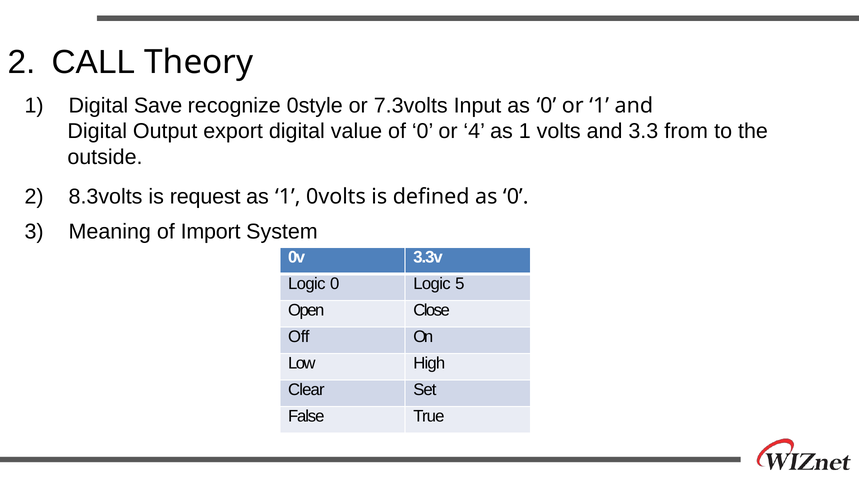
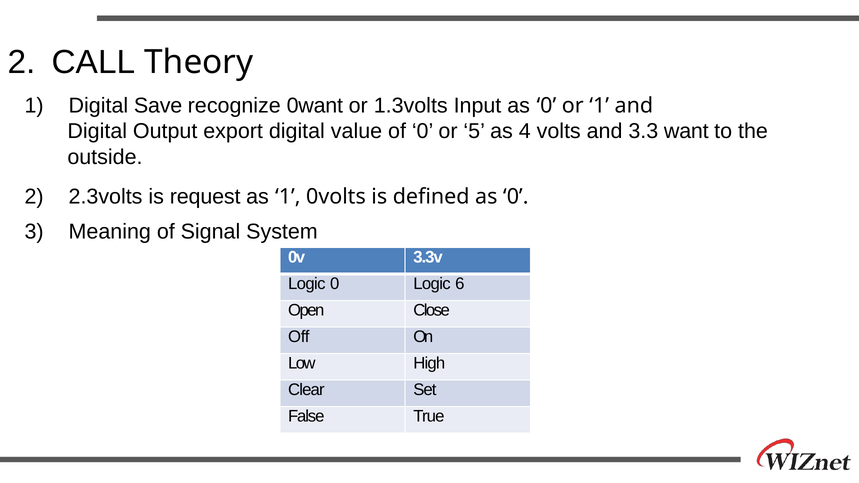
0style: 0style -> 0want (315, 106)
7.3volts: 7.3volts -> 1.3volts (411, 106)
4: 4 -> 5 (474, 131)
1: 1 -> 4 (525, 131)
from: from -> want (686, 131)
8.3volts: 8.3volts -> 2.3volts (106, 197)
Import: Import -> Signal (210, 232)
5: 5 -> 6 (460, 284)
